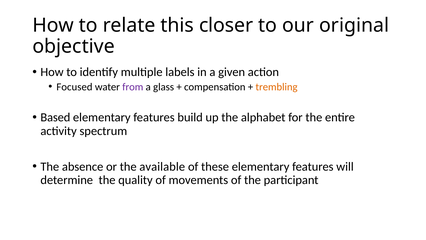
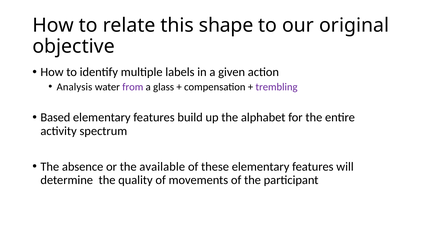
closer: closer -> shape (226, 25)
Focused: Focused -> Analysis (74, 87)
trembling colour: orange -> purple (277, 87)
